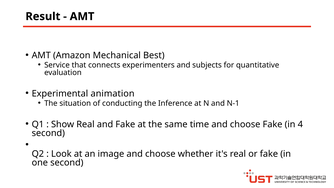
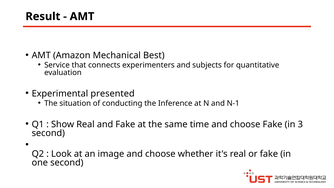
animation: animation -> presented (113, 93)
4: 4 -> 3 (300, 124)
